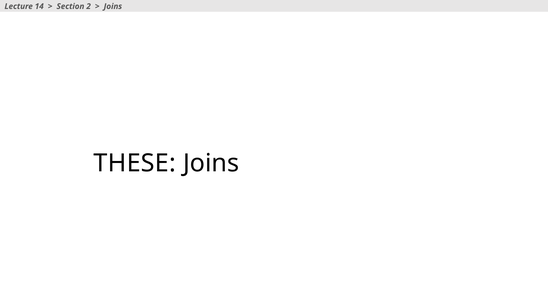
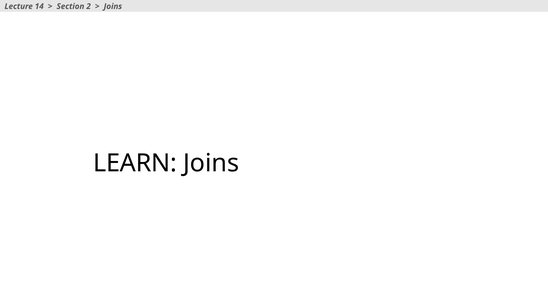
THESE: THESE -> LEARN (135, 163)
